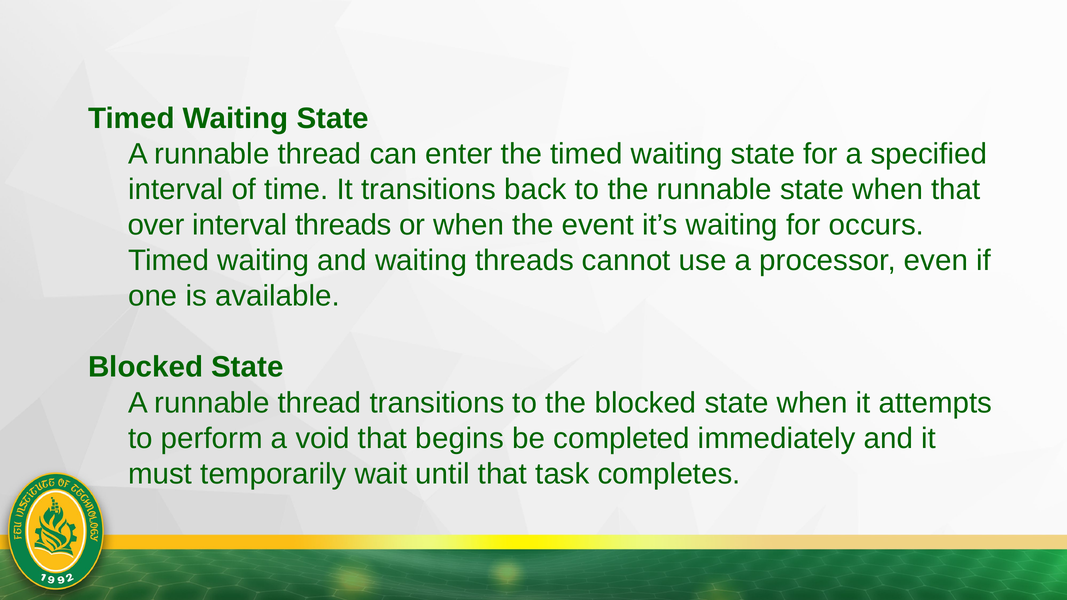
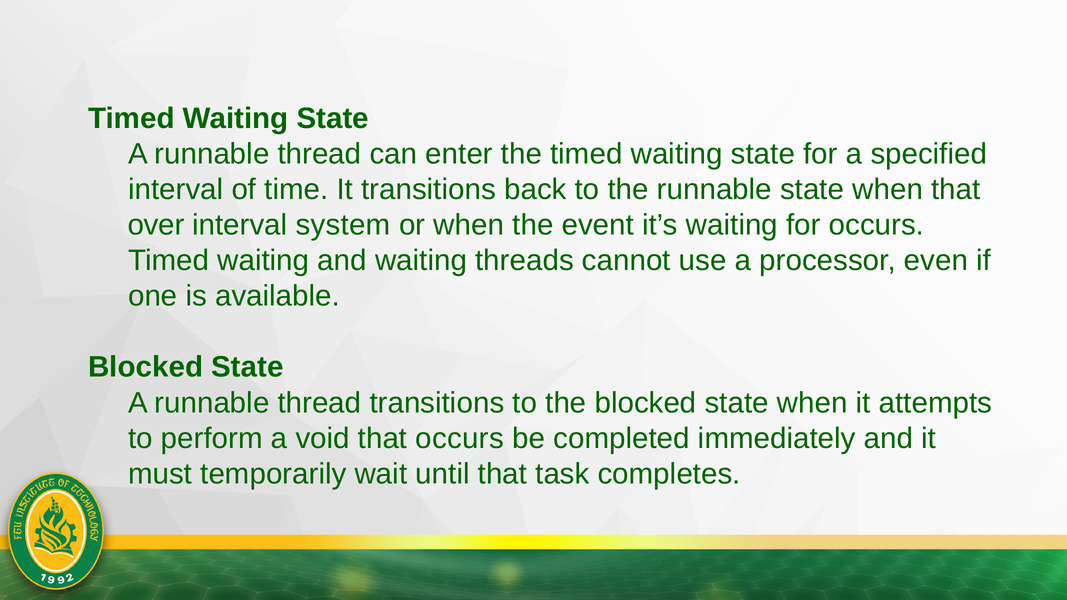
interval threads: threads -> system (343, 225)
that begins: begins -> occurs (460, 438)
